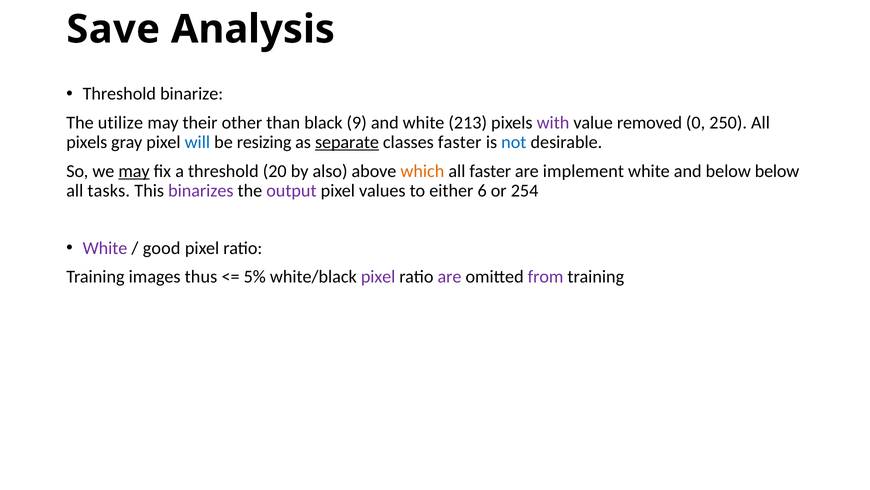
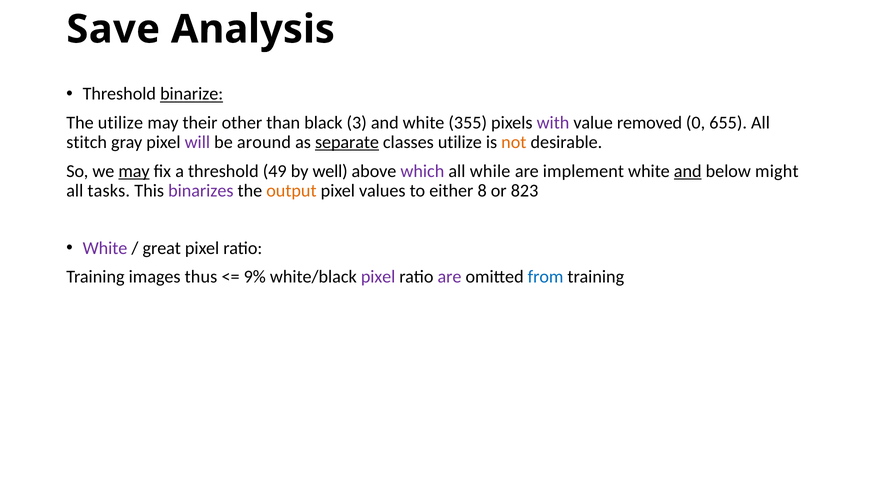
binarize underline: none -> present (192, 94)
9: 9 -> 3 (357, 123)
213: 213 -> 355 (468, 123)
250: 250 -> 655 (728, 123)
pixels: pixels -> stitch (87, 142)
will colour: blue -> purple (197, 142)
resizing: resizing -> around (264, 142)
classes faster: faster -> utilize (460, 142)
not colour: blue -> orange (514, 142)
20: 20 -> 49 (275, 171)
also: also -> well (330, 171)
which colour: orange -> purple (422, 171)
all faster: faster -> while (490, 171)
and underline: none -> present (688, 171)
below below: below -> might (777, 171)
output colour: purple -> orange (291, 190)
6: 6 -> 8 (482, 190)
254: 254 -> 823 (525, 190)
good: good -> great (162, 248)
5%: 5% -> 9% (255, 276)
from colour: purple -> blue (546, 276)
